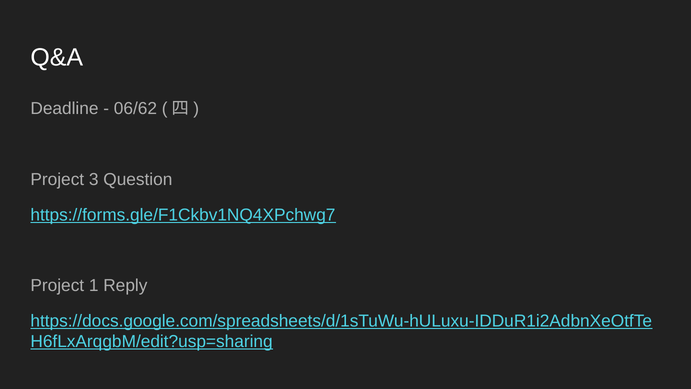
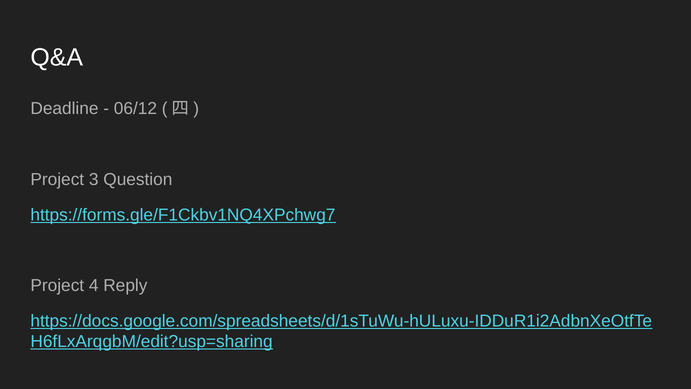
06/62: 06/62 -> 06/12 (135, 109)
1: 1 -> 4 (94, 285)
